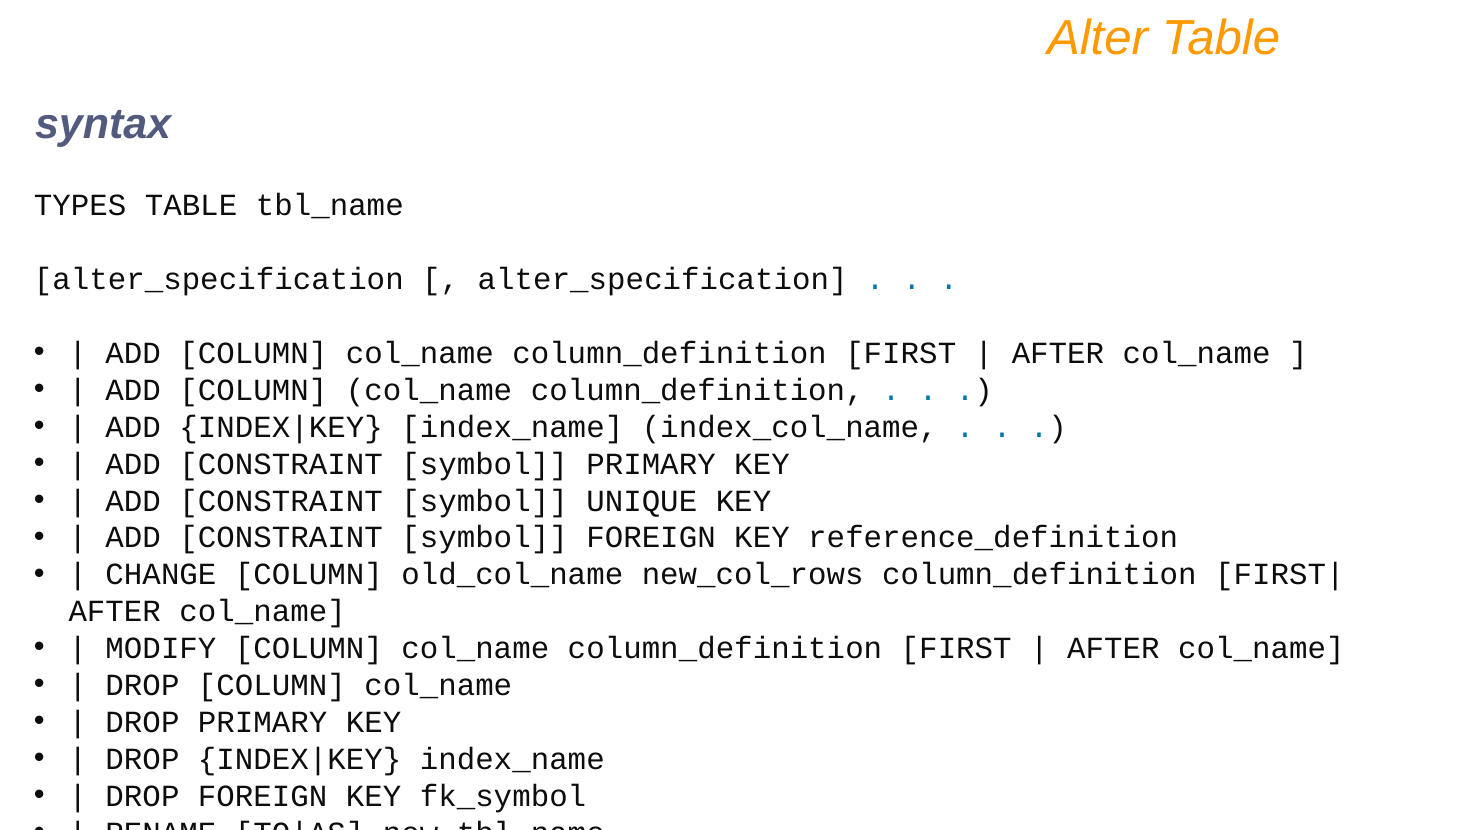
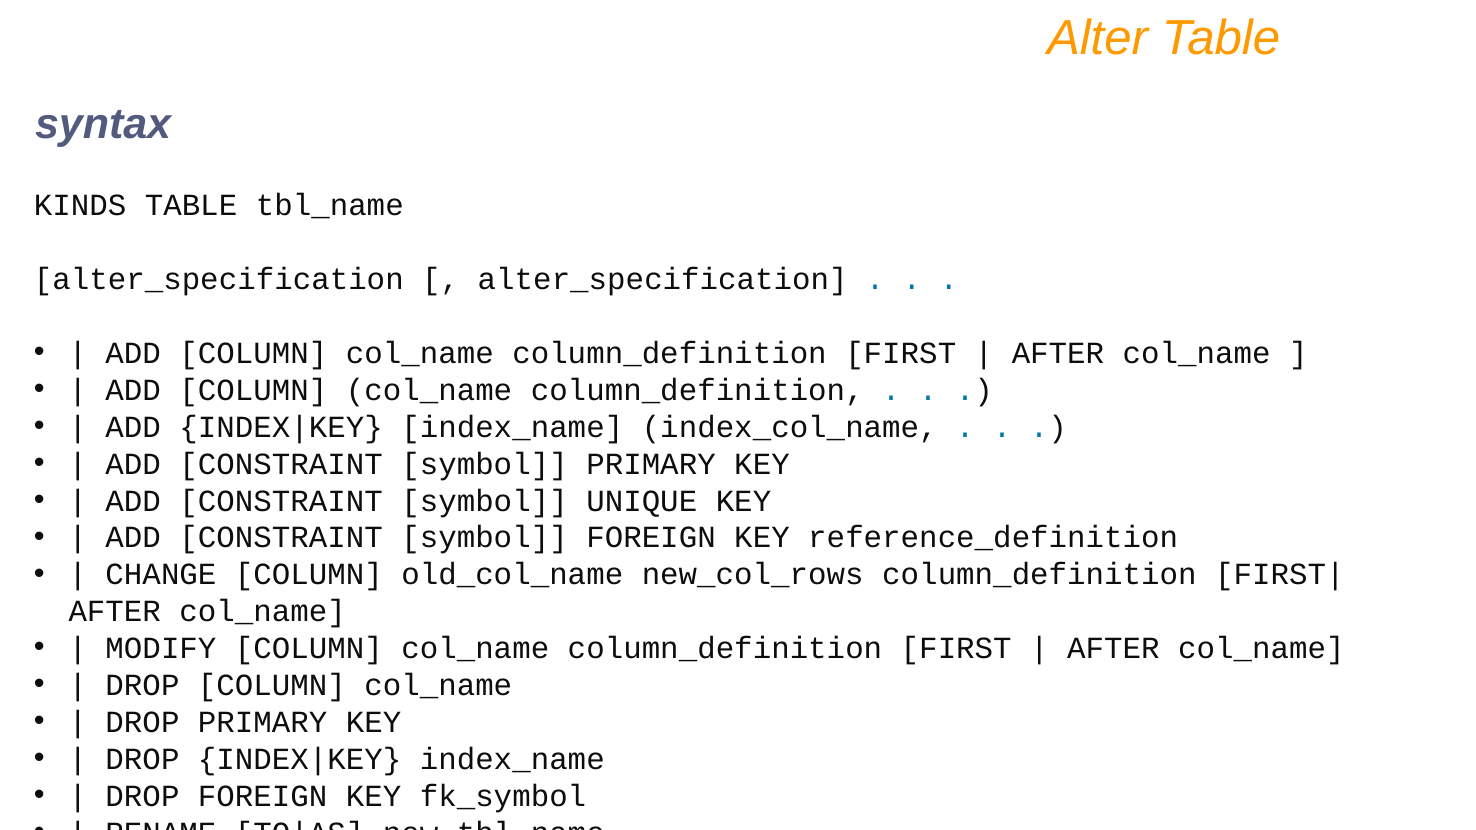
TYPES: TYPES -> KINDS (80, 206)
